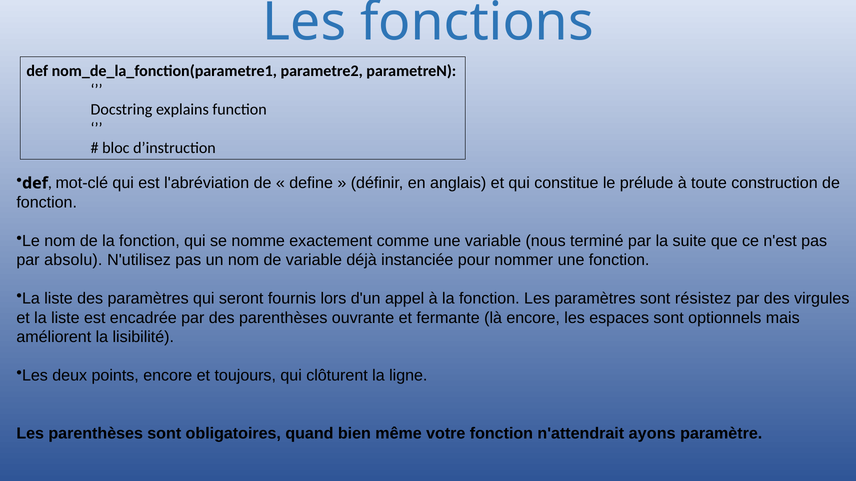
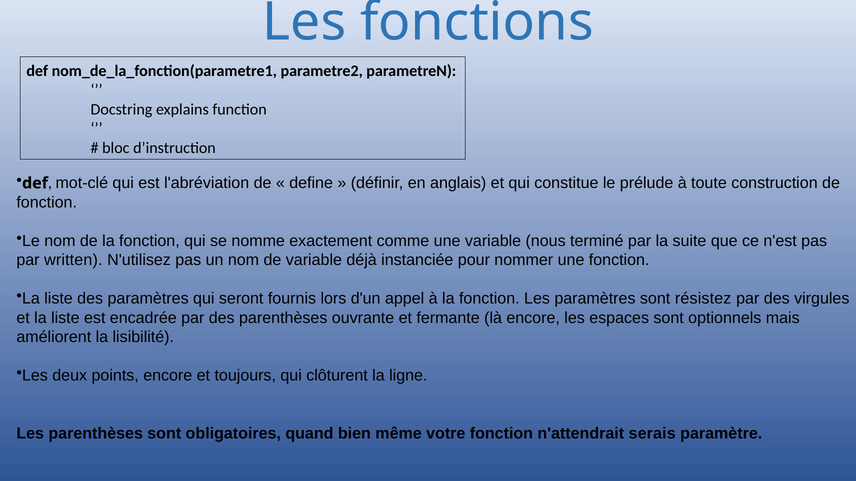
absolu: absolu -> written (73, 260)
ayons: ayons -> serais (652, 434)
